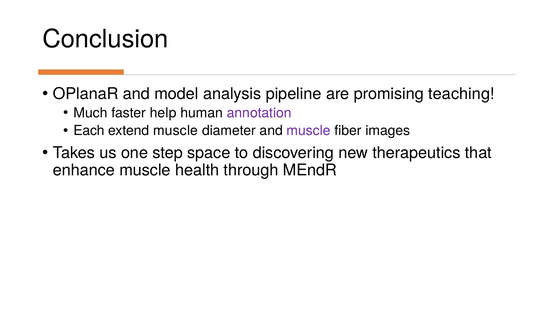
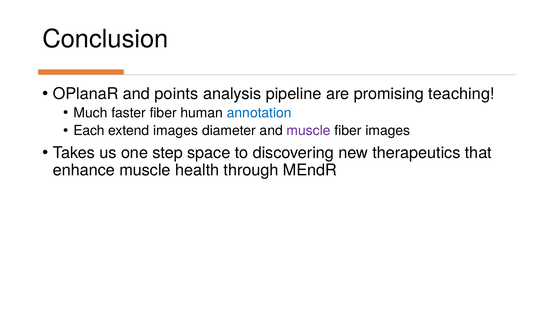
model: model -> points (176, 94)
faster help: help -> fiber (163, 113)
annotation colour: purple -> blue (259, 113)
extend muscle: muscle -> images (176, 131)
